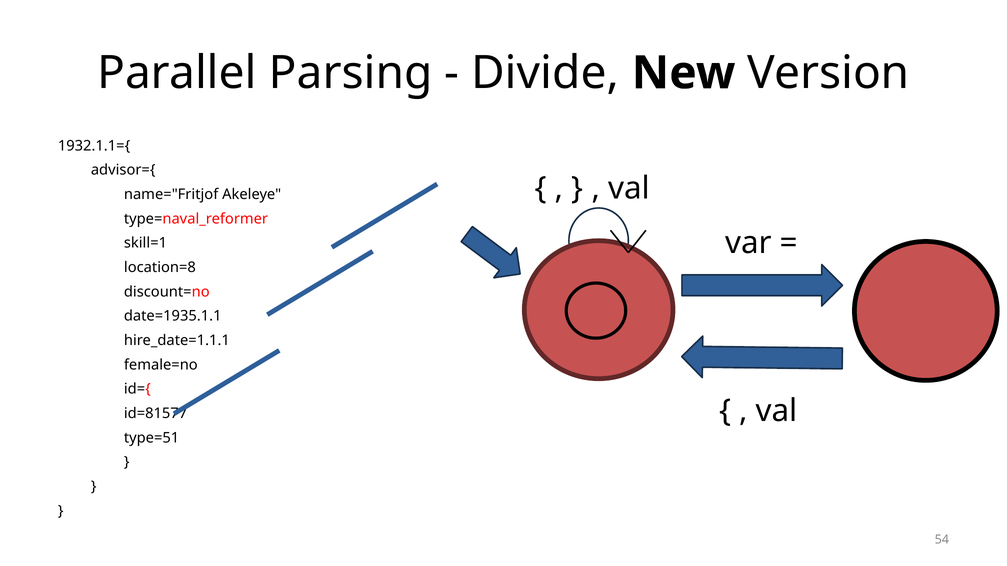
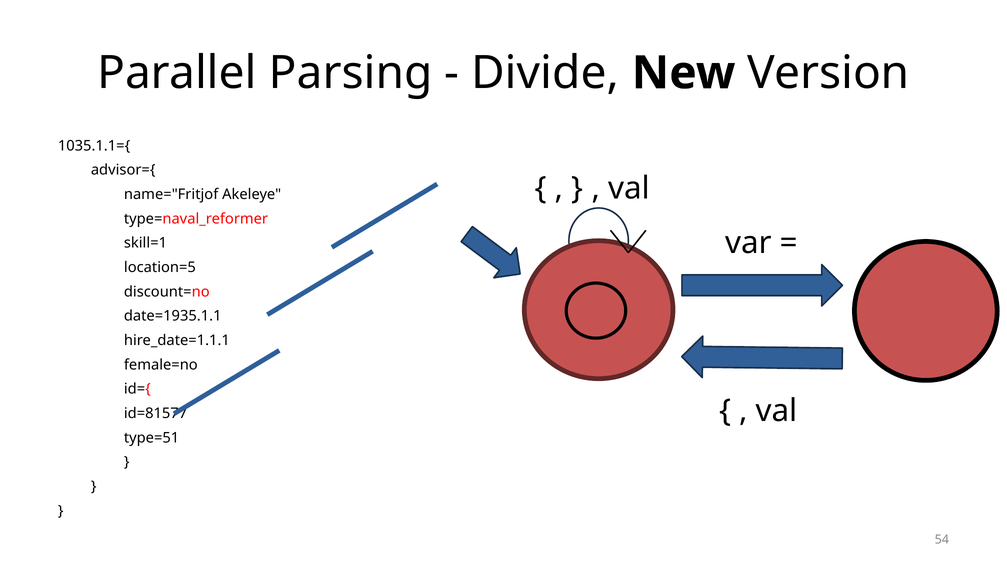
1932.1.1={: 1932.1.1={ -> 1035.1.1={ (94, 146)
location=8: location=8 -> location=5 (160, 268)
